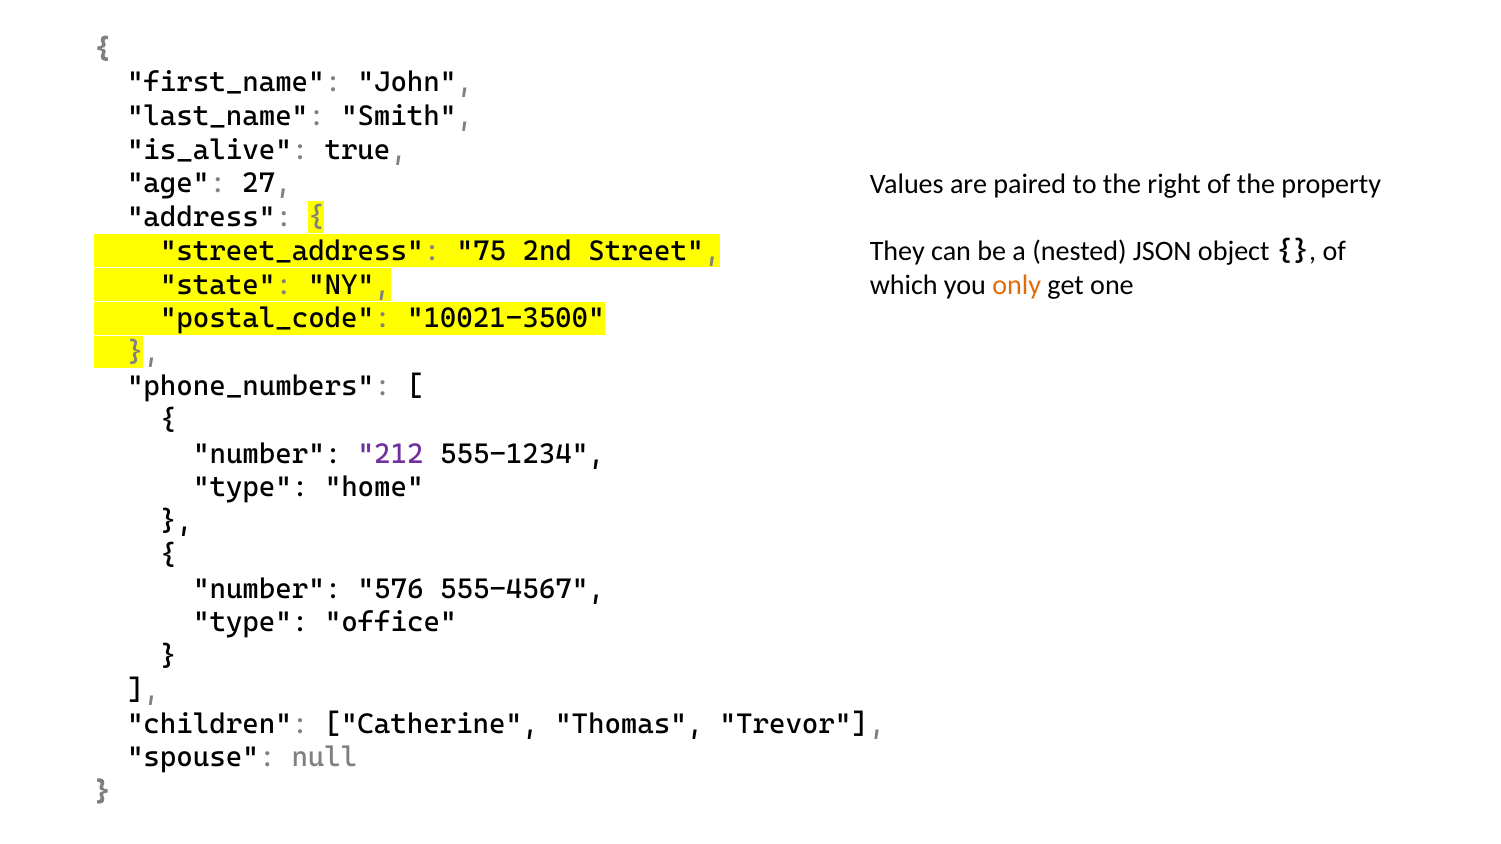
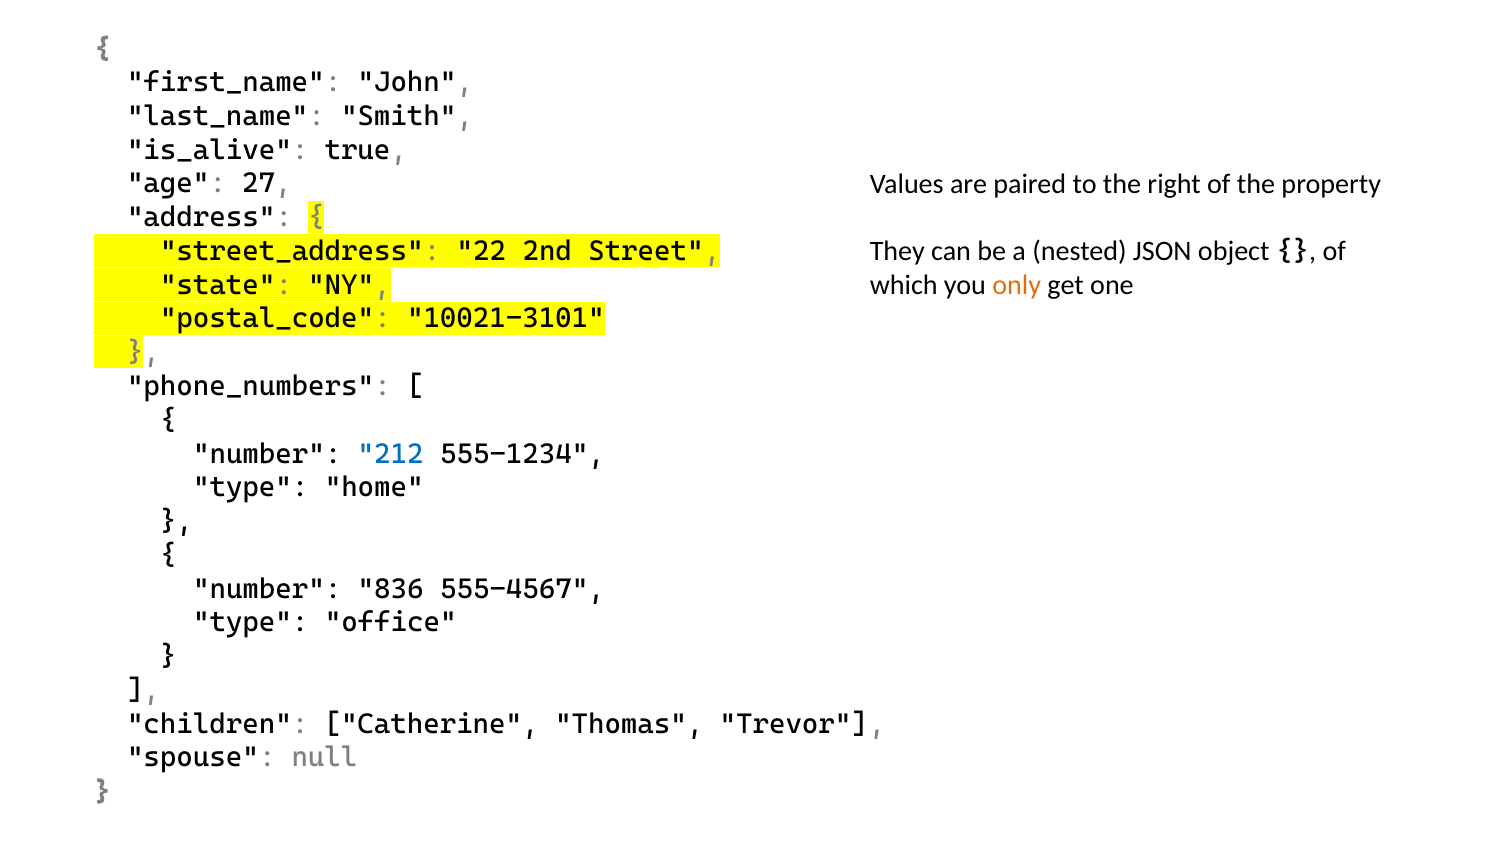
75: 75 -> 22 (481, 251)
10021-3500: 10021-3500 -> 10021-3101 (506, 319)
212 colour: purple -> blue (391, 454)
576: 576 -> 836 (391, 589)
